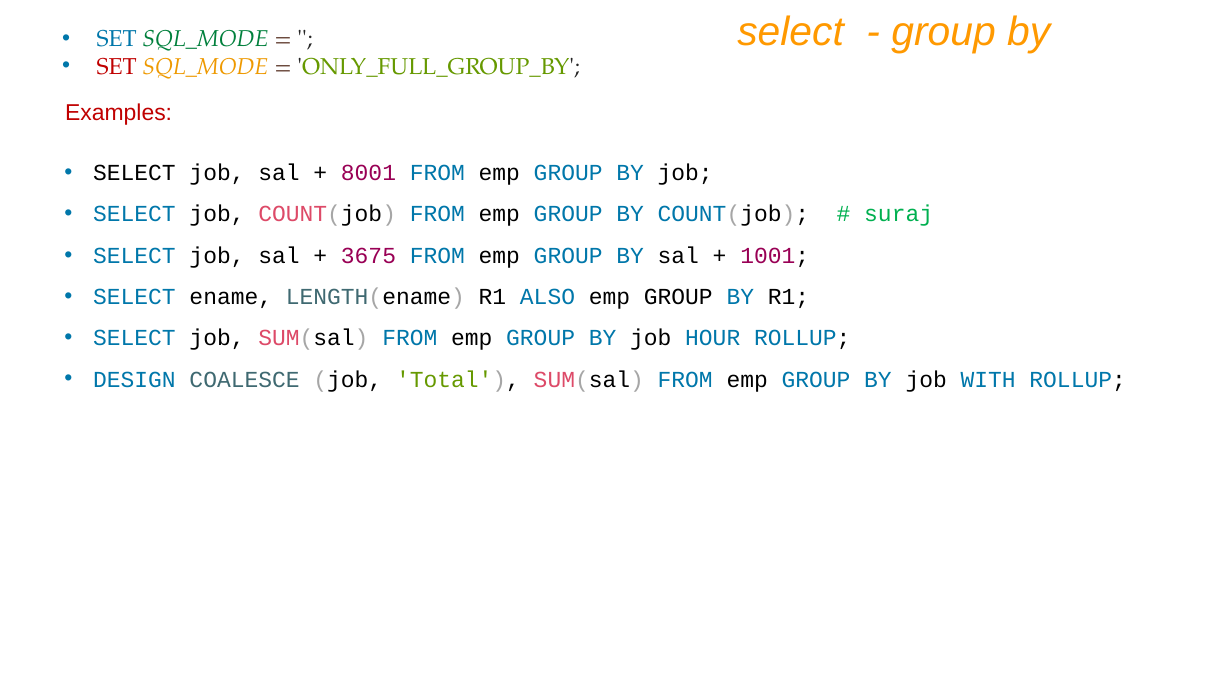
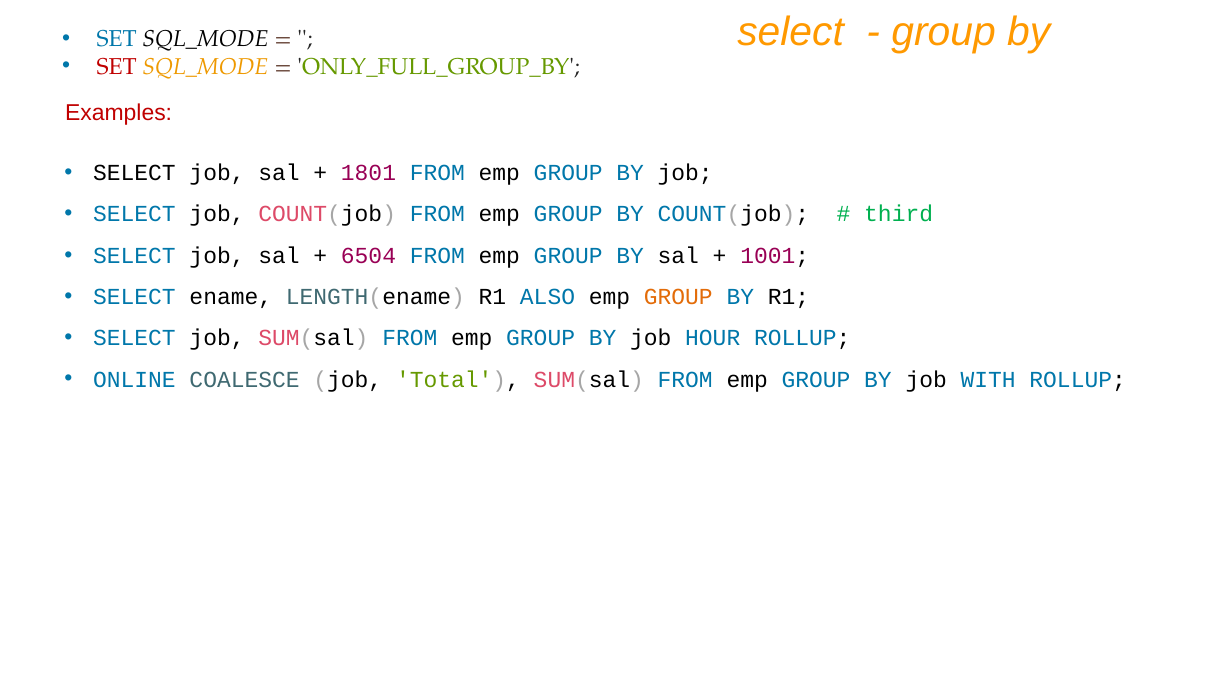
SQL_MODE colour: green -> black (205, 39)
8001: 8001 -> 1801 (368, 173)
suraj: suraj -> third (899, 215)
3675: 3675 -> 6504 (368, 256)
GROUP colour: black -> orange (678, 297)
DESIGN: DESIGN -> ONLINE (134, 380)
